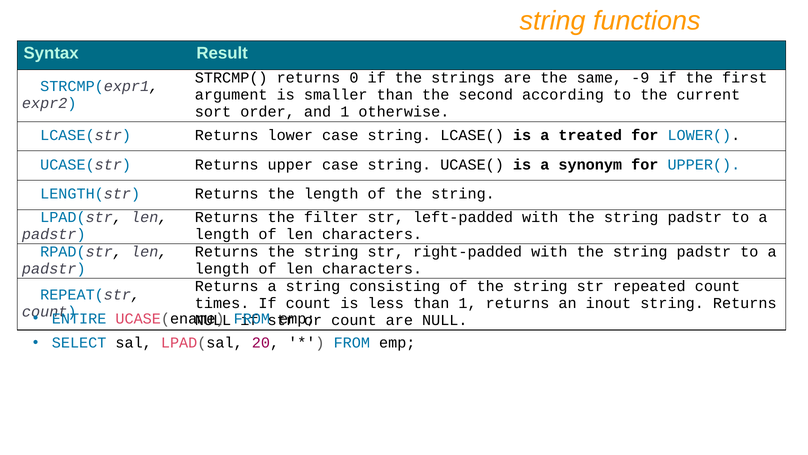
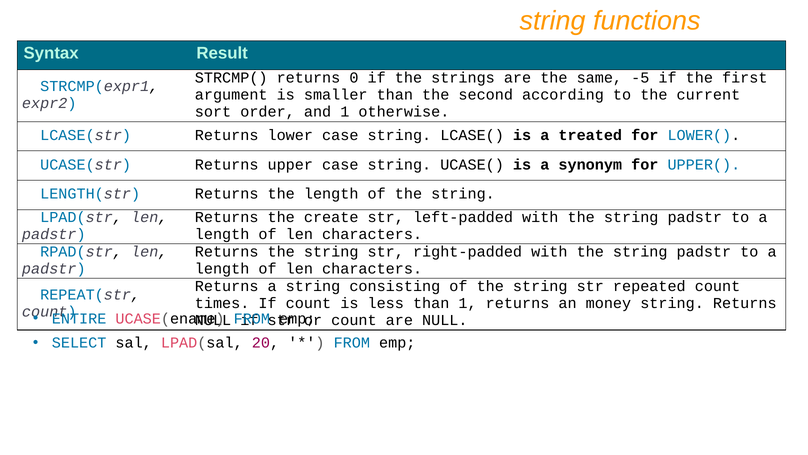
-9: -9 -> -5 (640, 77)
filter: filter -> create (331, 217)
inout: inout -> money (608, 303)
